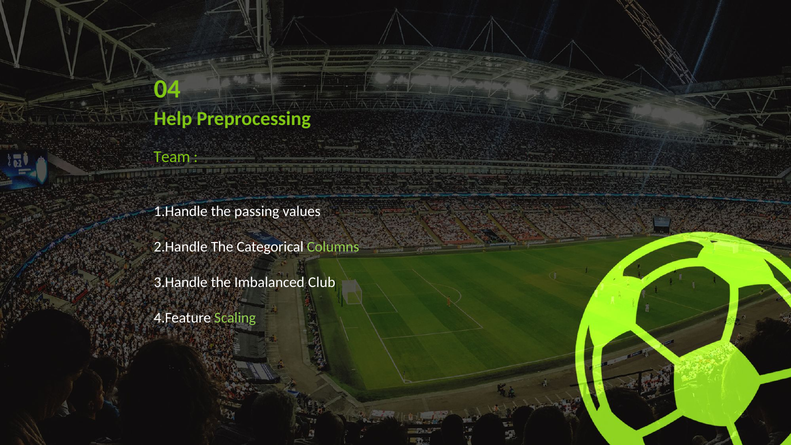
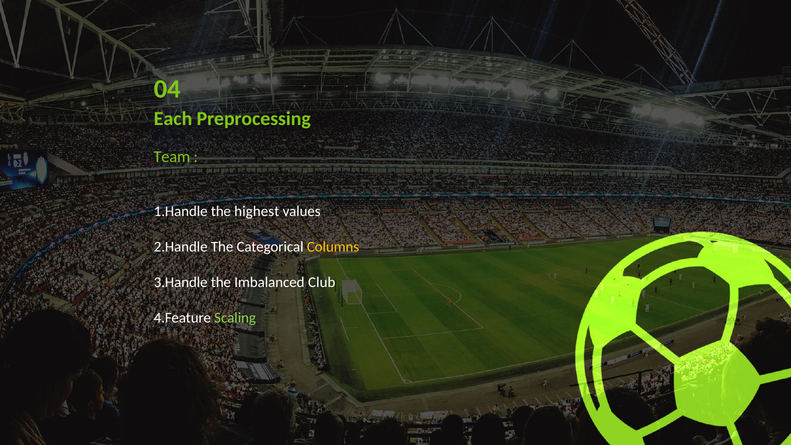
Help: Help -> Each (173, 119)
passing: passing -> highest (257, 211)
Columns colour: light green -> yellow (333, 247)
